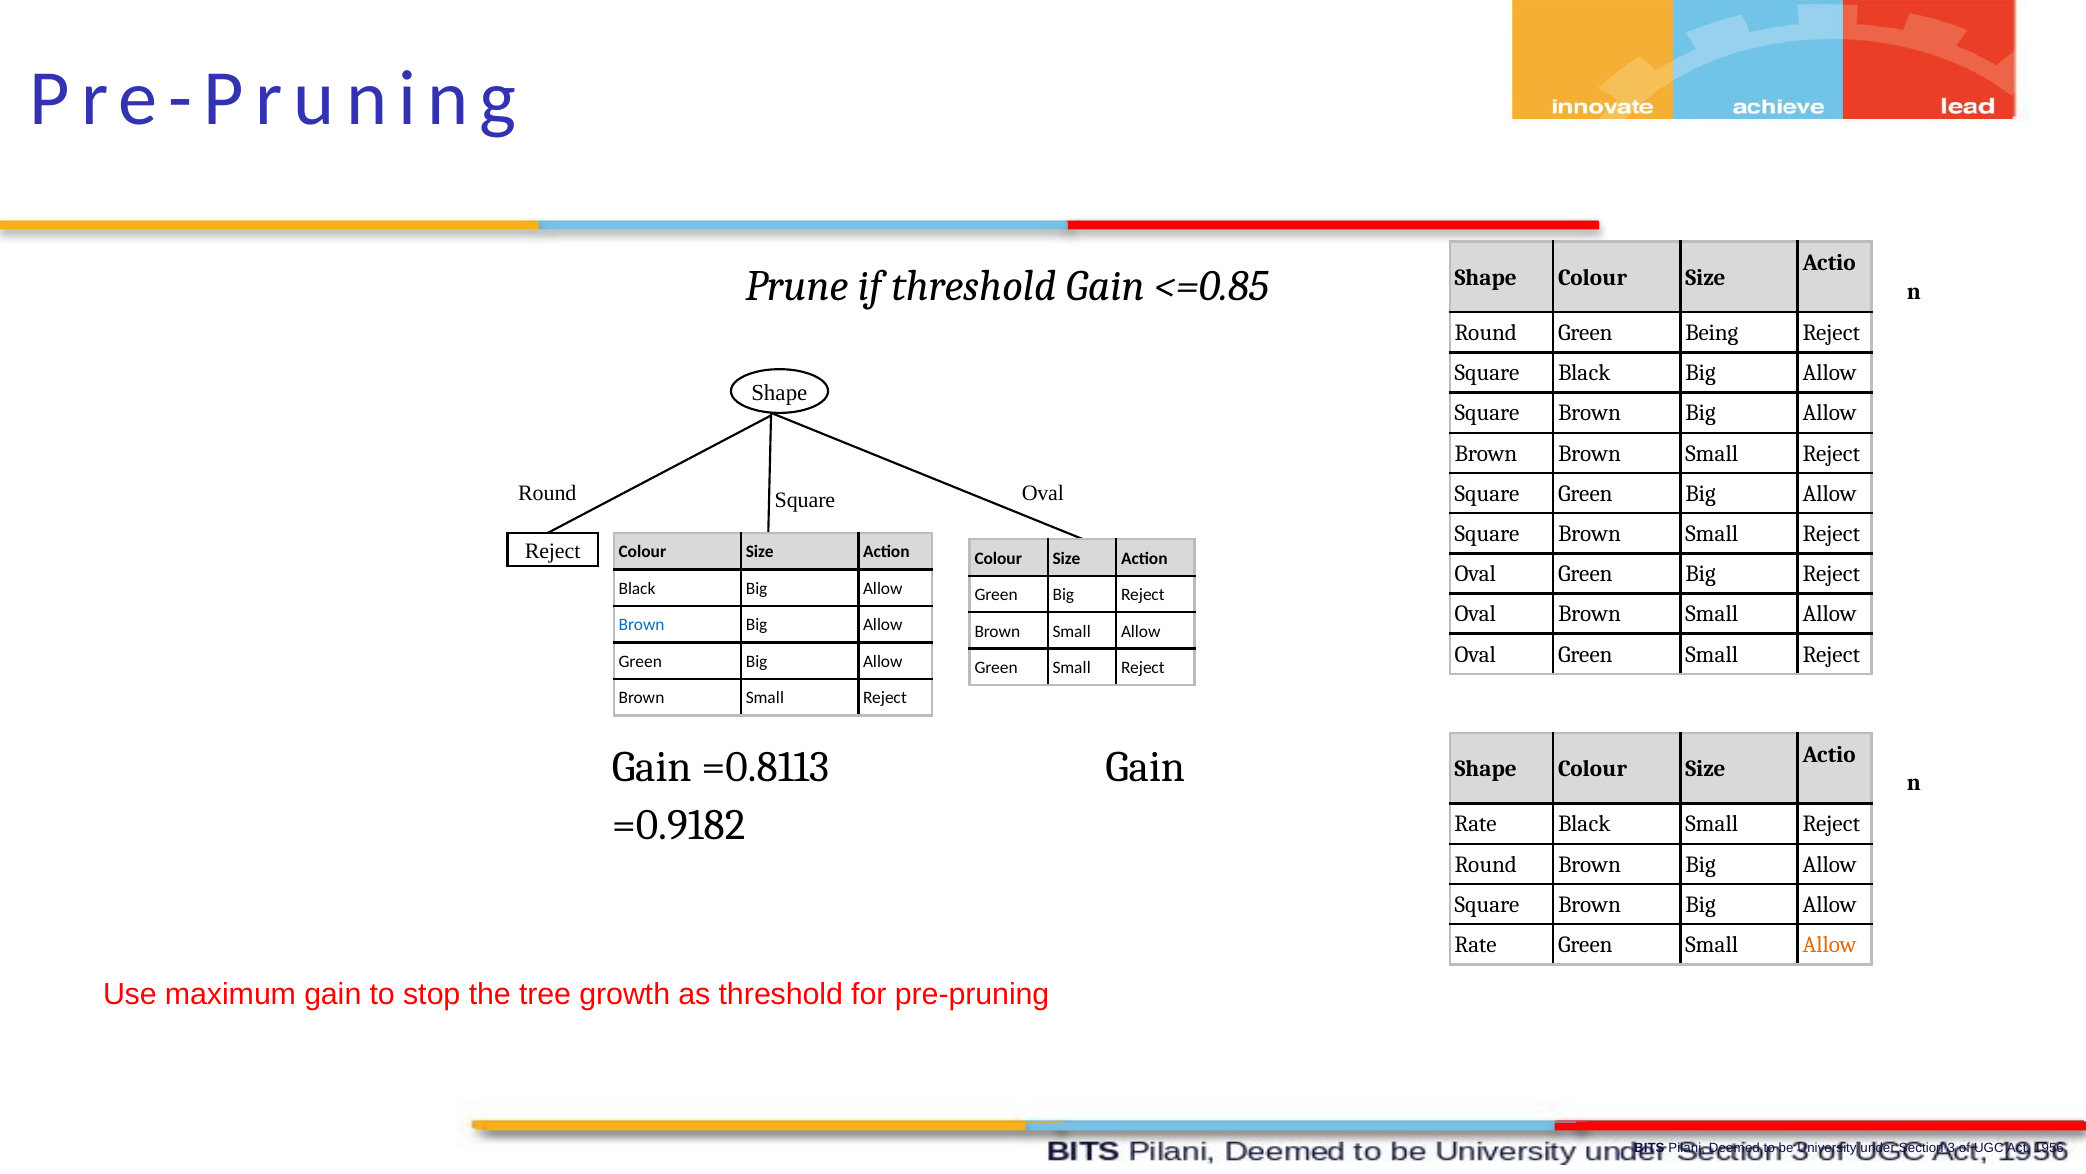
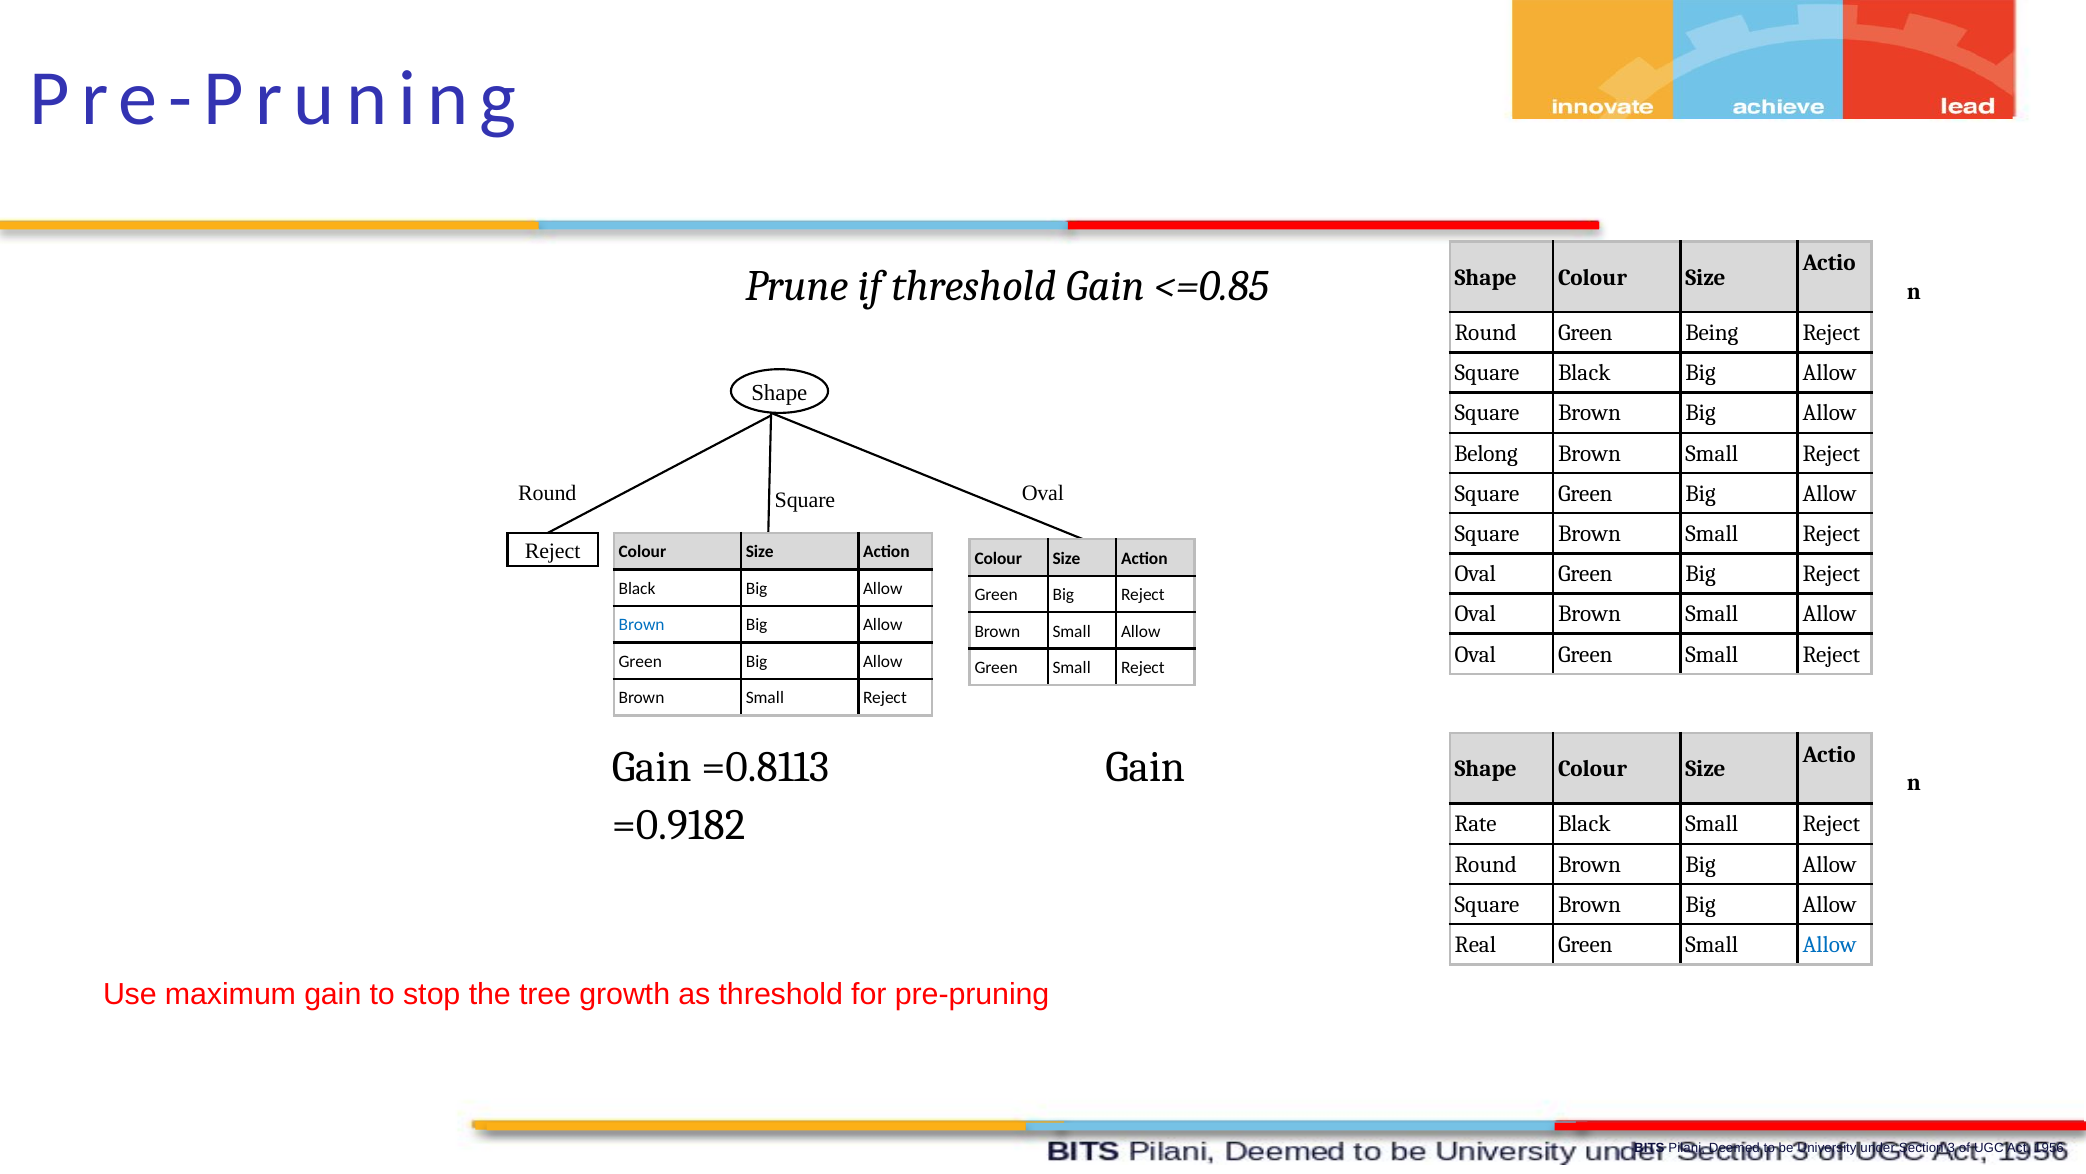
Brown: Brown -> Belong (1486, 453)
Rate: Rate -> Real (1475, 944)
Allow colour: orange -> blue (1830, 944)
